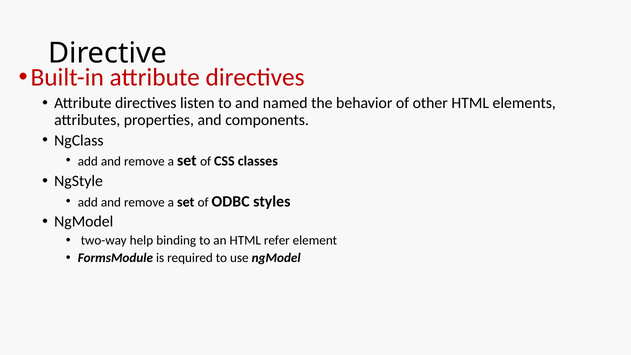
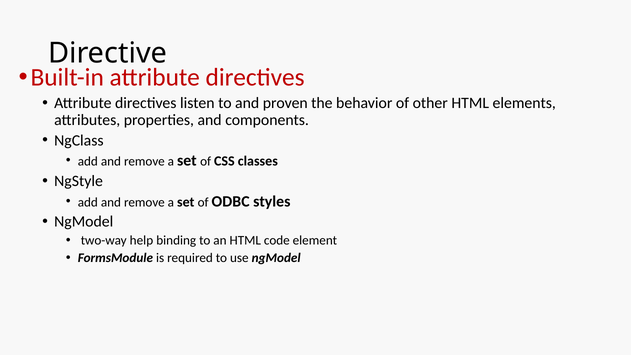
named: named -> proven (285, 103)
refer: refer -> code (277, 241)
